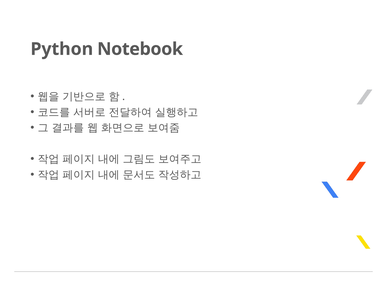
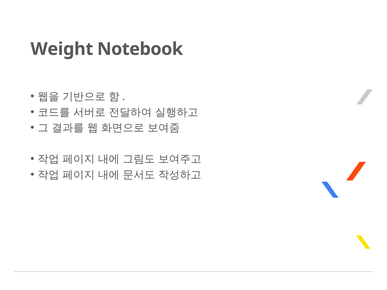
Python: Python -> Weight (62, 49)
